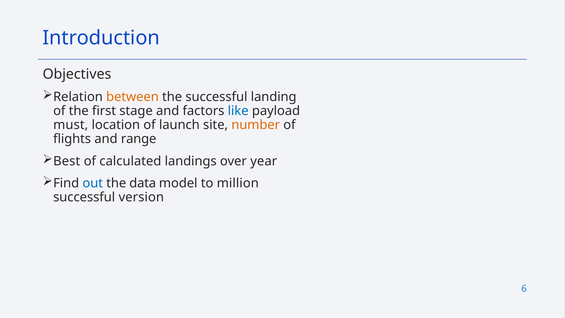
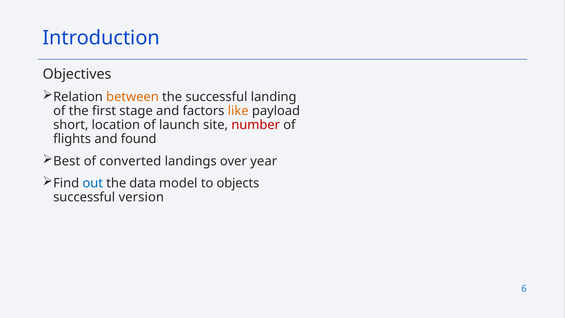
like colour: blue -> orange (238, 111)
must: must -> short (71, 125)
number colour: orange -> red (256, 125)
range: range -> found (139, 139)
calculated: calculated -> converted (130, 161)
million: million -> objects (238, 183)
